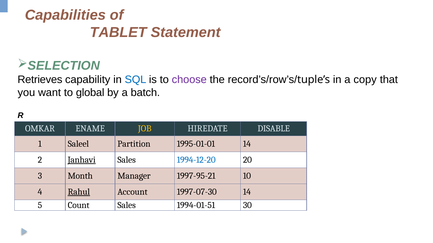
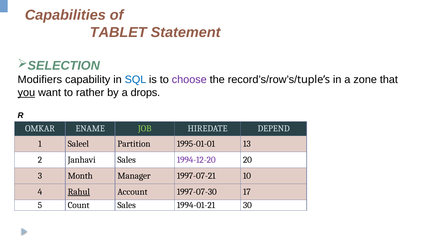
Retrieves: Retrieves -> Modifiers (40, 80)
copy: copy -> zone (365, 80)
you underline: none -> present (26, 93)
global: global -> rather (90, 93)
batch: batch -> drops (145, 93)
JOB colour: yellow -> light green (145, 129)
DISABLE: DISABLE -> DEPEND (274, 129)
1995-01-01 14: 14 -> 13 (247, 144)
Janhavi underline: present -> none (82, 160)
1994-12-20 colour: blue -> purple (196, 160)
1997-95-21: 1997-95-21 -> 1997-07-21 (196, 176)
1997-07-30 14: 14 -> 17 (247, 192)
1994-01-51: 1994-01-51 -> 1994-01-21 (196, 206)
